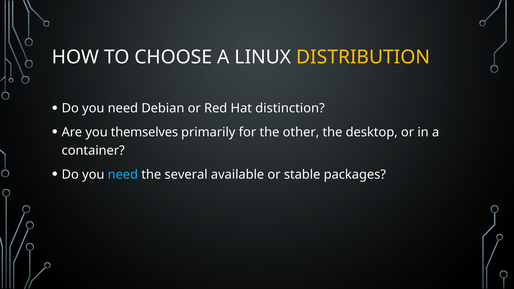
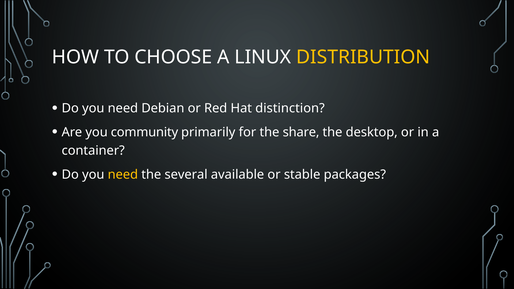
themselves: themselves -> community (144, 132)
other: other -> share (301, 132)
need colour: light blue -> yellow (123, 175)
